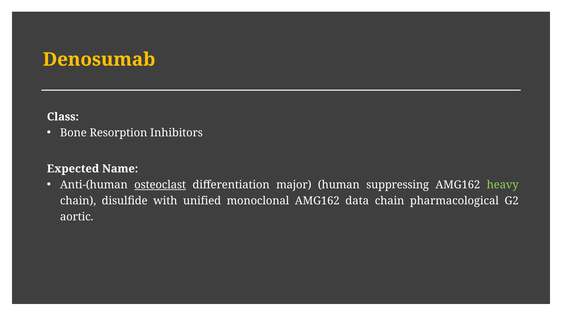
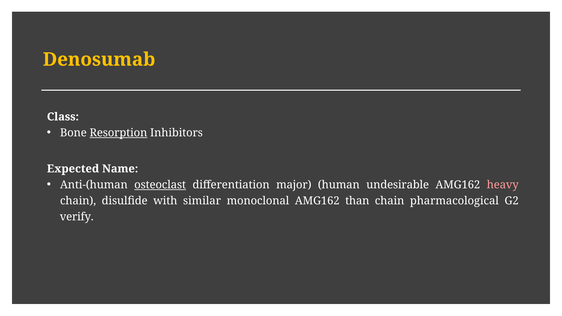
Resorption underline: none -> present (118, 133)
suppressing: suppressing -> undesirable (398, 185)
heavy colour: light green -> pink (503, 185)
unified: unified -> similar (202, 201)
data: data -> than (357, 201)
aortic: aortic -> verify (77, 217)
